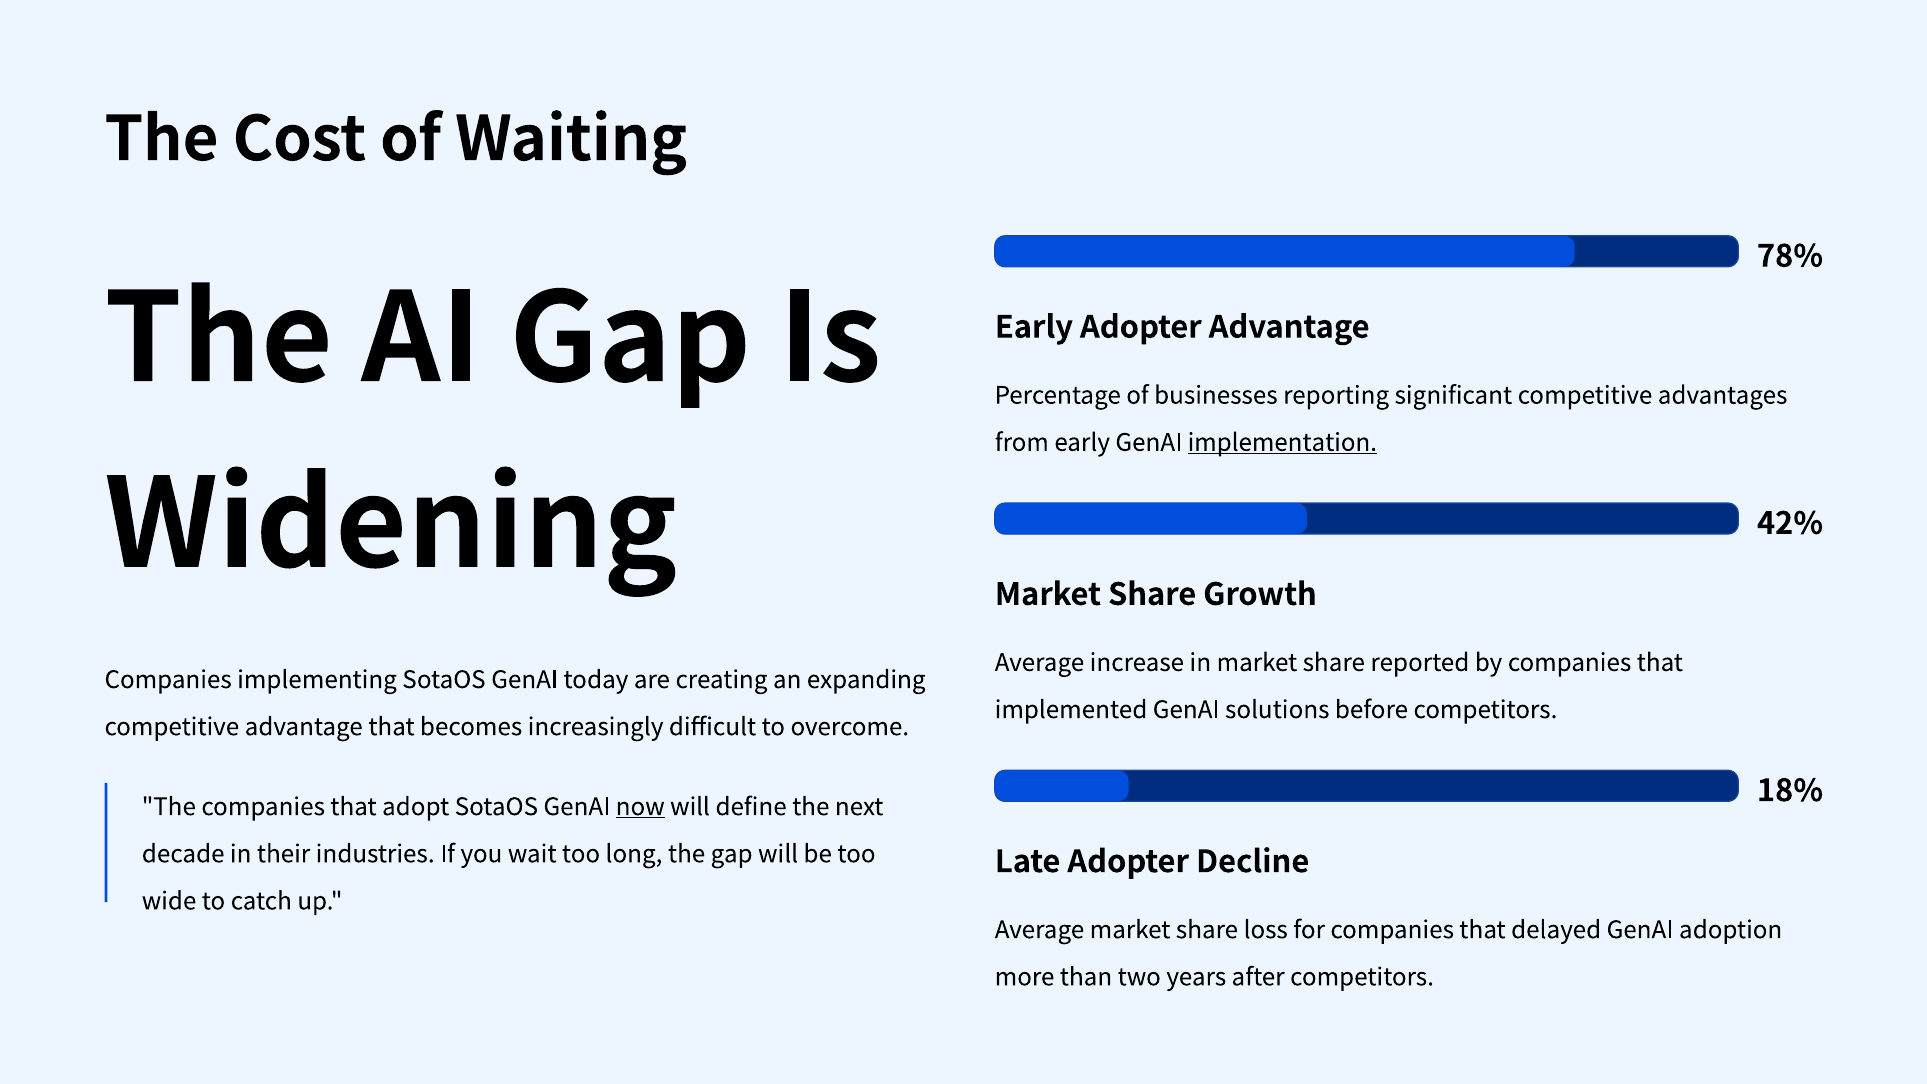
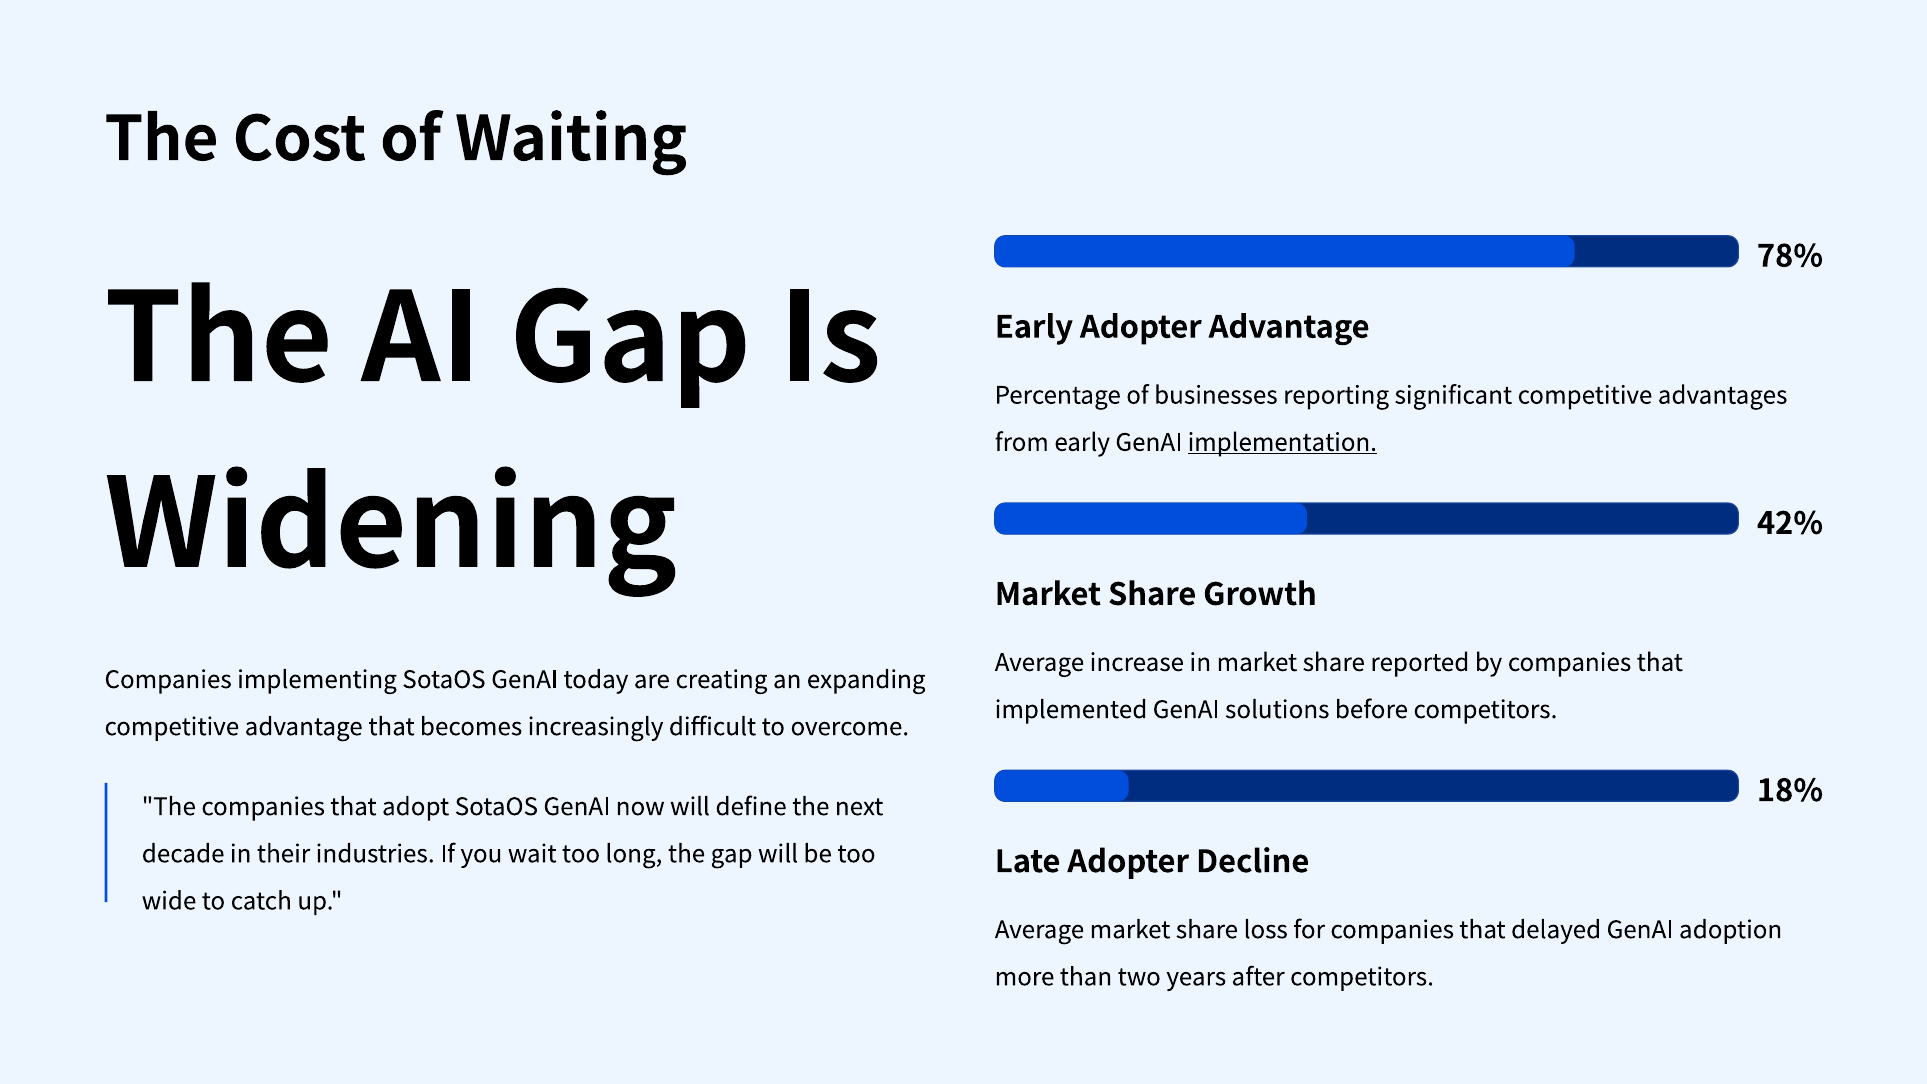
now underline: present -> none (640, 807)
